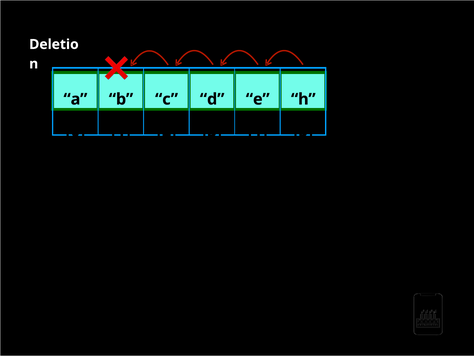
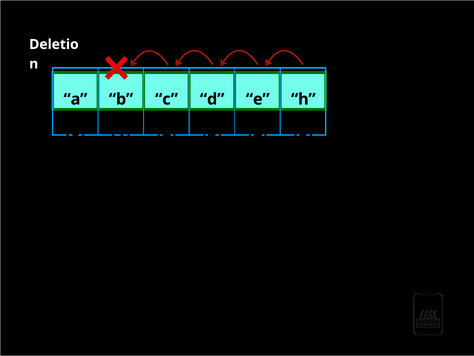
1: 1 -> 2 (258, 131)
